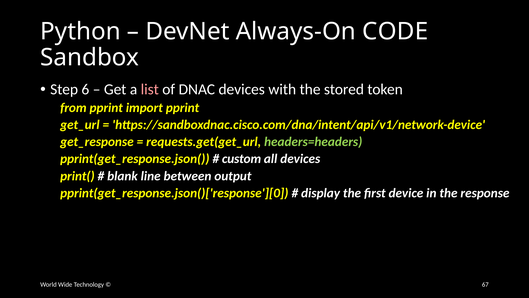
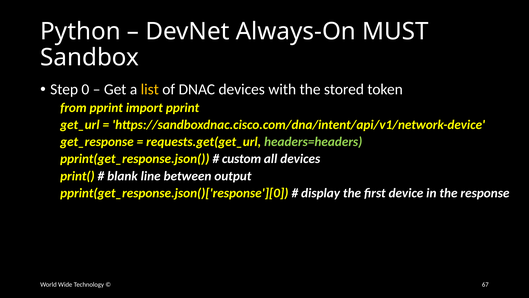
CODE: CODE -> MUST (395, 31)
6: 6 -> 0 (85, 89)
list colour: pink -> yellow (150, 89)
